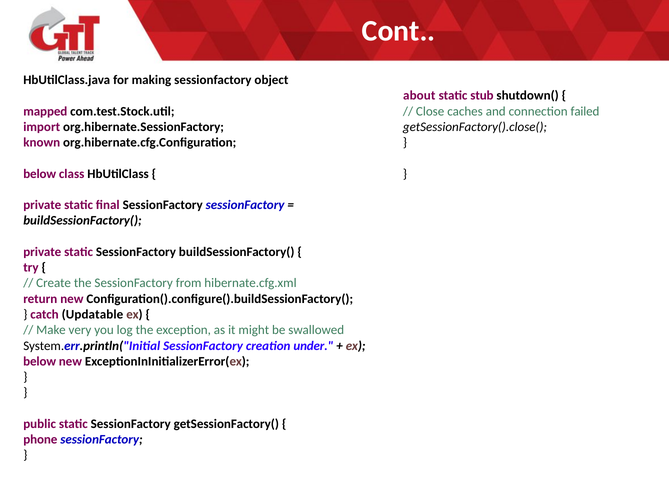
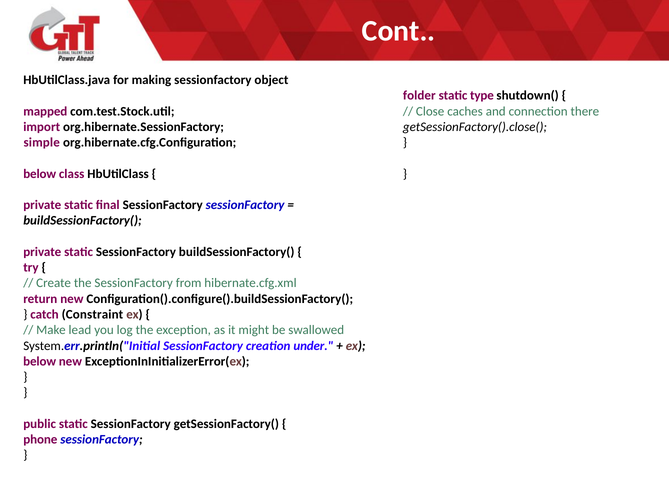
about: about -> folder (419, 96)
stub: stub -> type (482, 96)
failed: failed -> there (585, 111)
known: known -> simple (42, 142)
Updatable: Updatable -> Constraint (92, 314)
very: very -> lead (80, 330)
